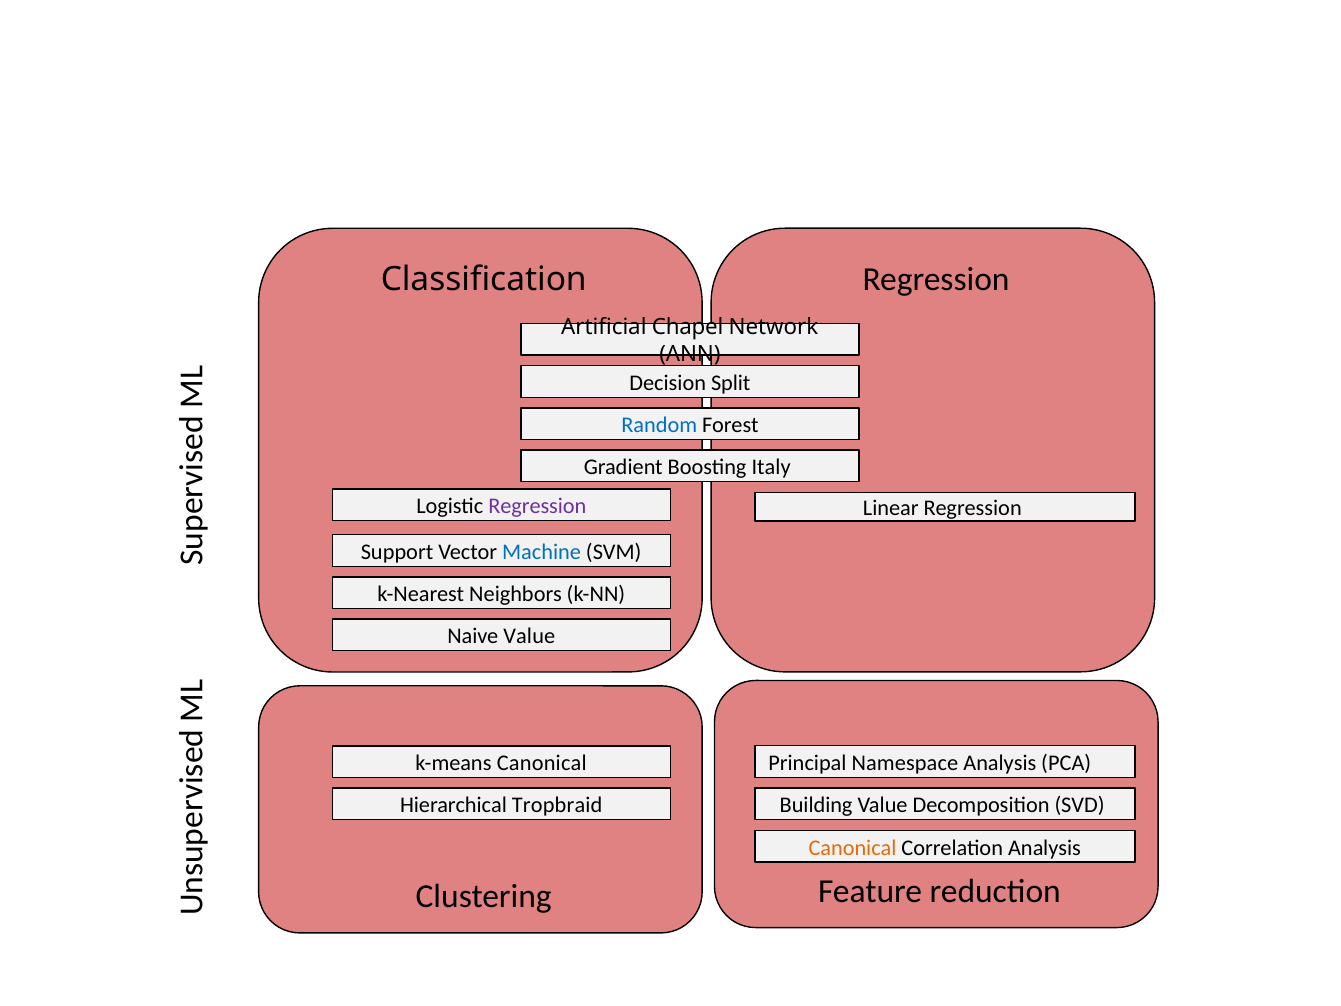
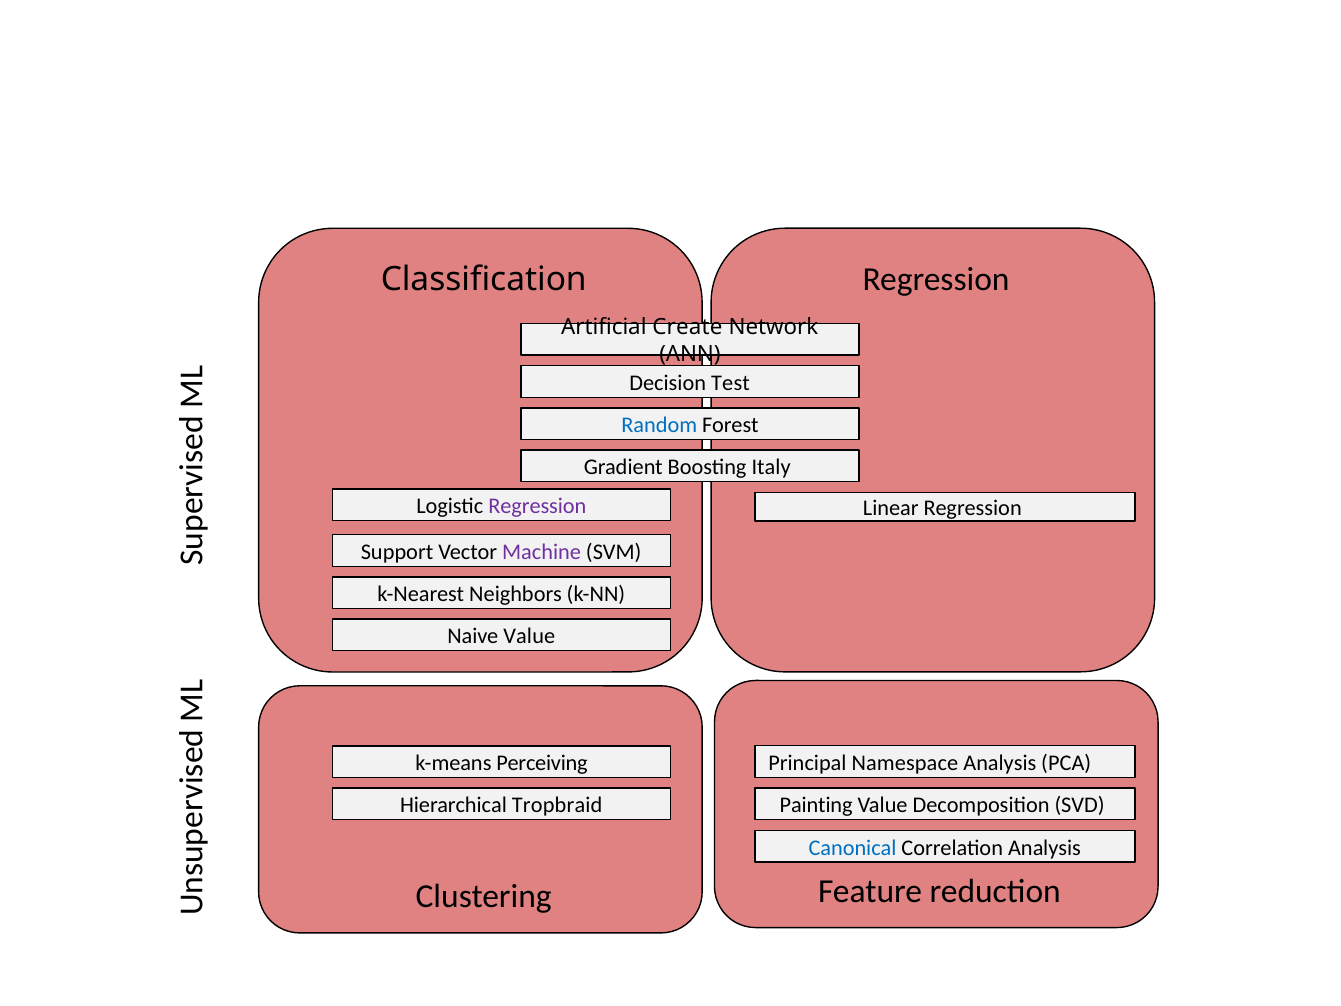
Chapel: Chapel -> Create (687, 327)
Split: Split -> Test (731, 383)
Machine colour: blue -> purple (542, 552)
k-means Canonical: Canonical -> Perceiving (542, 763)
Building: Building -> Painting (816, 805)
Canonical colour: orange -> blue (853, 848)
